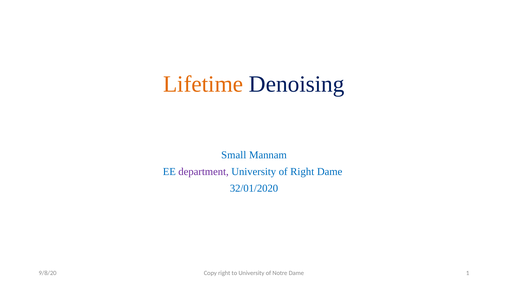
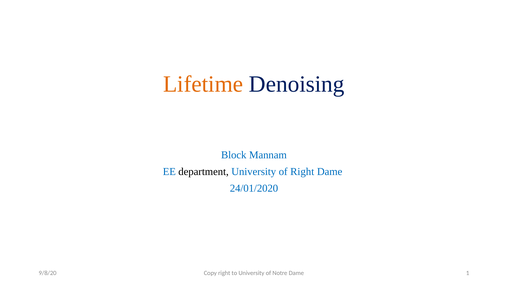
Small: Small -> Block (234, 155)
department colour: purple -> black (204, 172)
32/01/2020: 32/01/2020 -> 24/01/2020 (254, 188)
